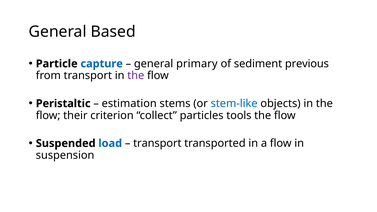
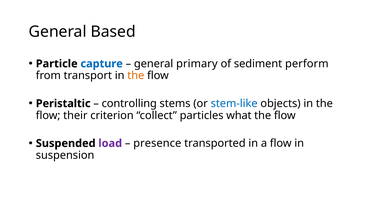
previous: previous -> perform (307, 64)
the colour: purple -> orange (136, 76)
estimation: estimation -> controlling (129, 104)
tools: tools -> what (239, 115)
load colour: blue -> purple (110, 143)
transport: transport -> presence (157, 143)
